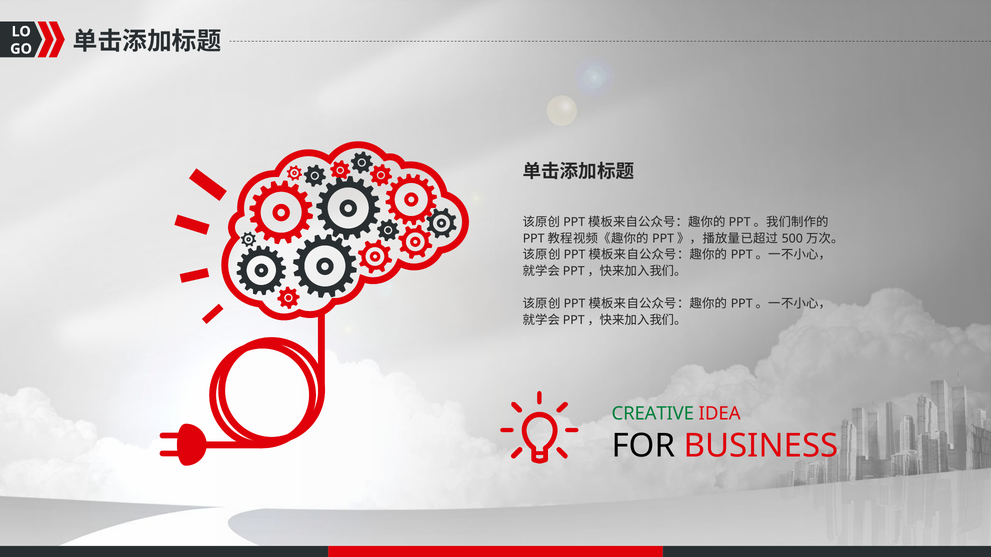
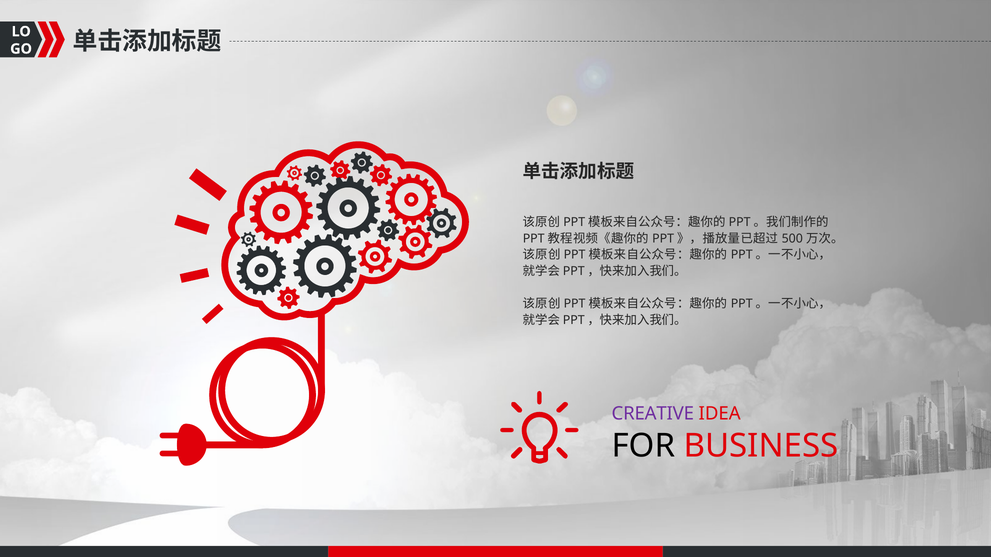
CREATIVE colour: green -> purple (653, 414)
